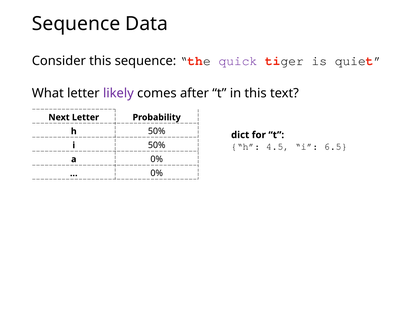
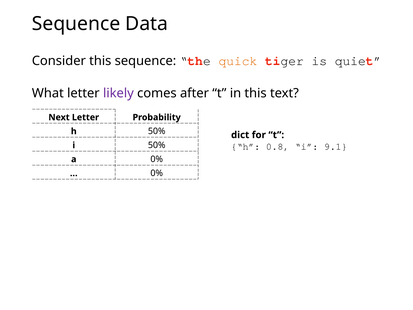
quick colour: purple -> orange (238, 61)
4.5: 4.5 -> 0.8 (278, 146)
6.5: 6.5 -> 9.1 (336, 146)
